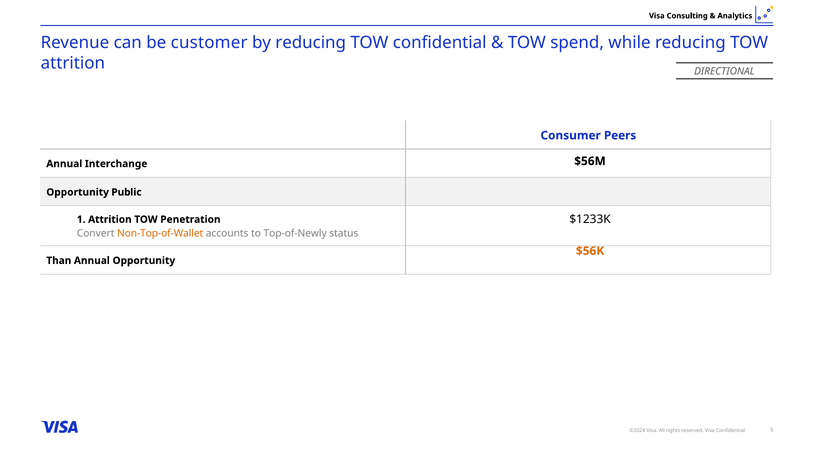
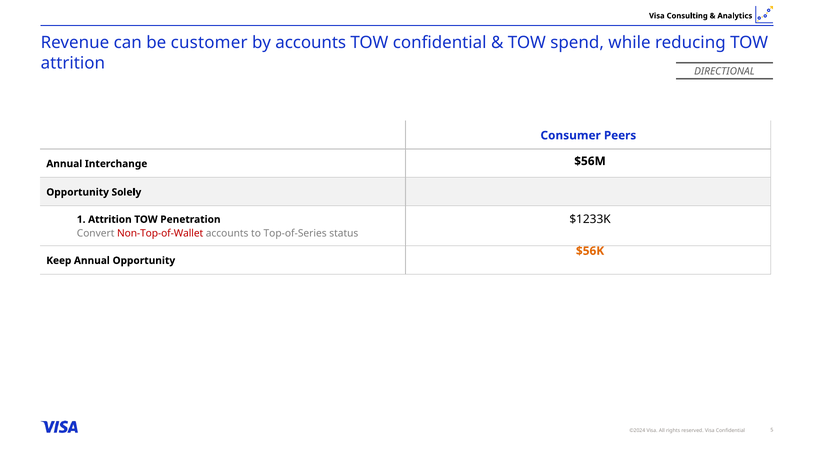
by reducing: reducing -> accounts (311, 43)
Public: Public -> Solely (126, 192)
Non-Top-of-Wallet colour: orange -> red (160, 233)
Top-of-Newly: Top-of-Newly -> Top-of-Series (295, 233)
Than: Than -> Keep (59, 260)
